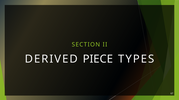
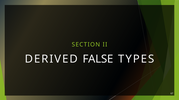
PIECE: PIECE -> FALSE (98, 59)
